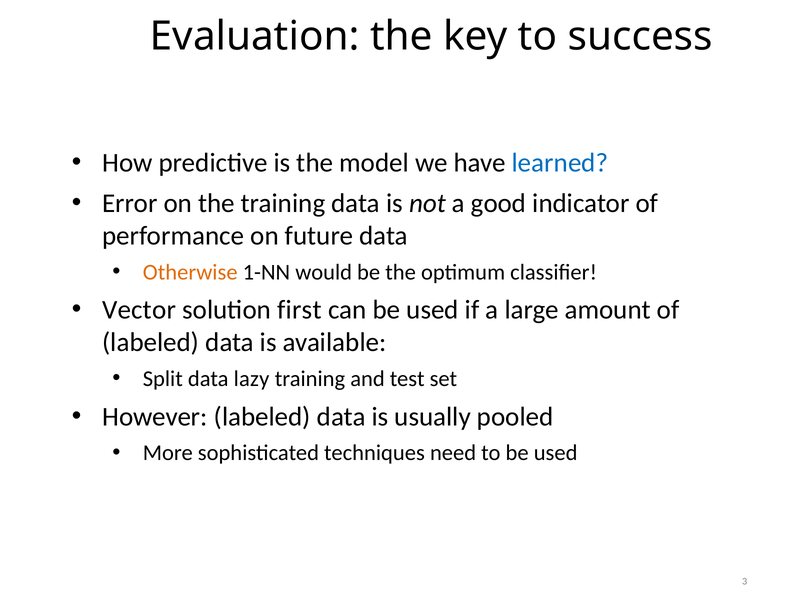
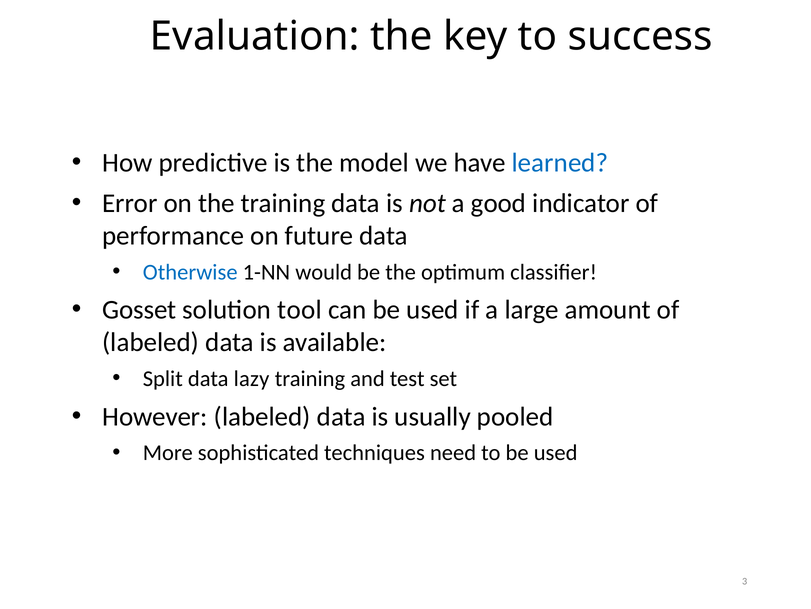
Otherwise colour: orange -> blue (190, 272)
Vector: Vector -> Gosset (139, 310)
first: first -> tool (299, 310)
